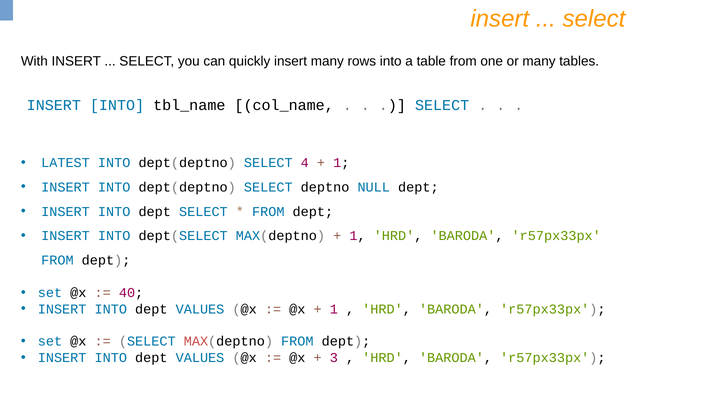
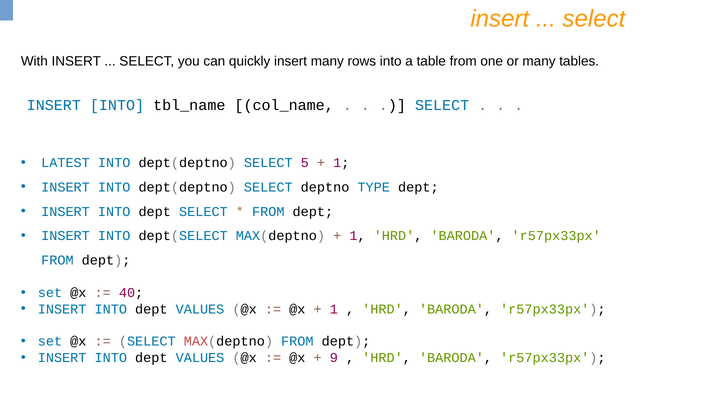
4: 4 -> 5 (305, 163)
NULL: NULL -> TYPE (374, 187)
3: 3 -> 9 (334, 357)
